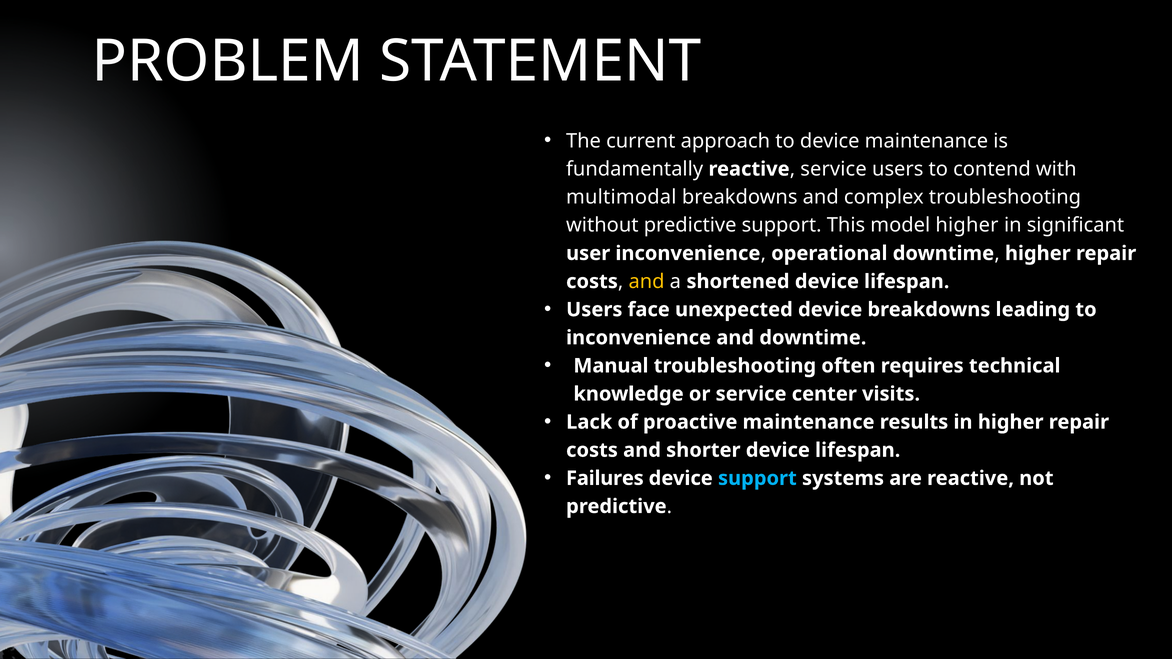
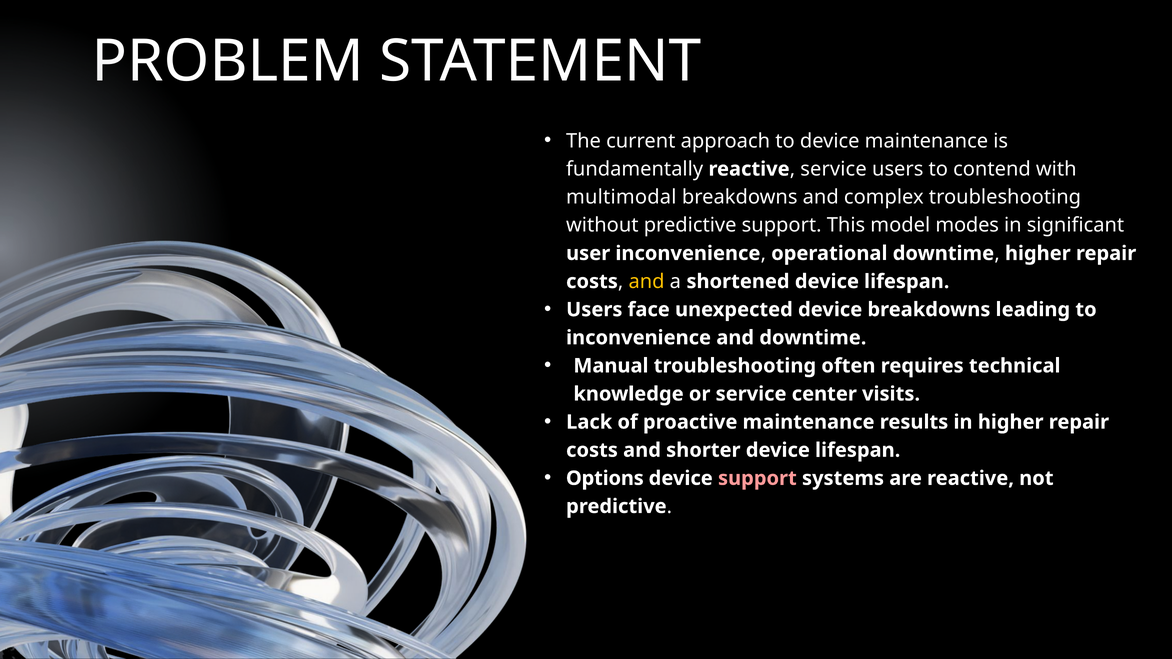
model higher: higher -> modes (967, 225)
Failures: Failures -> Options (605, 478)
support colour: light blue -> pink (757, 478)
